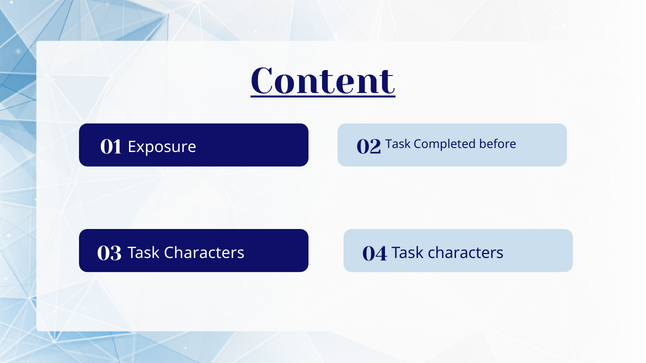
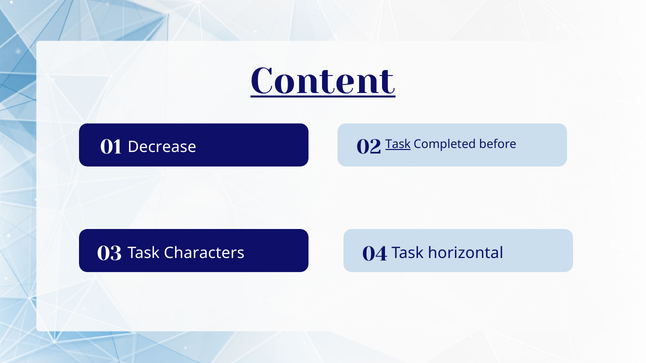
Exposure: Exposure -> Decrease (162, 147)
Task underline: none -> present (398, 145)
04 Task characters: characters -> horizontal (466, 254)
